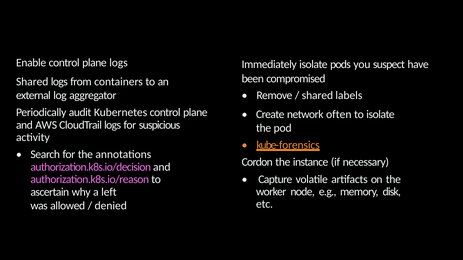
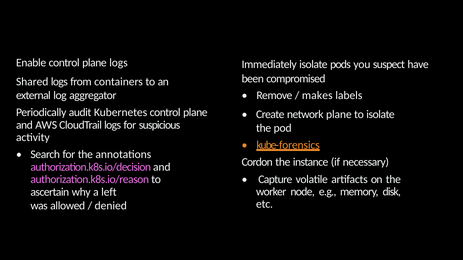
shared: shared -> makes (317, 95)
network often: often -> plane (339, 114)
